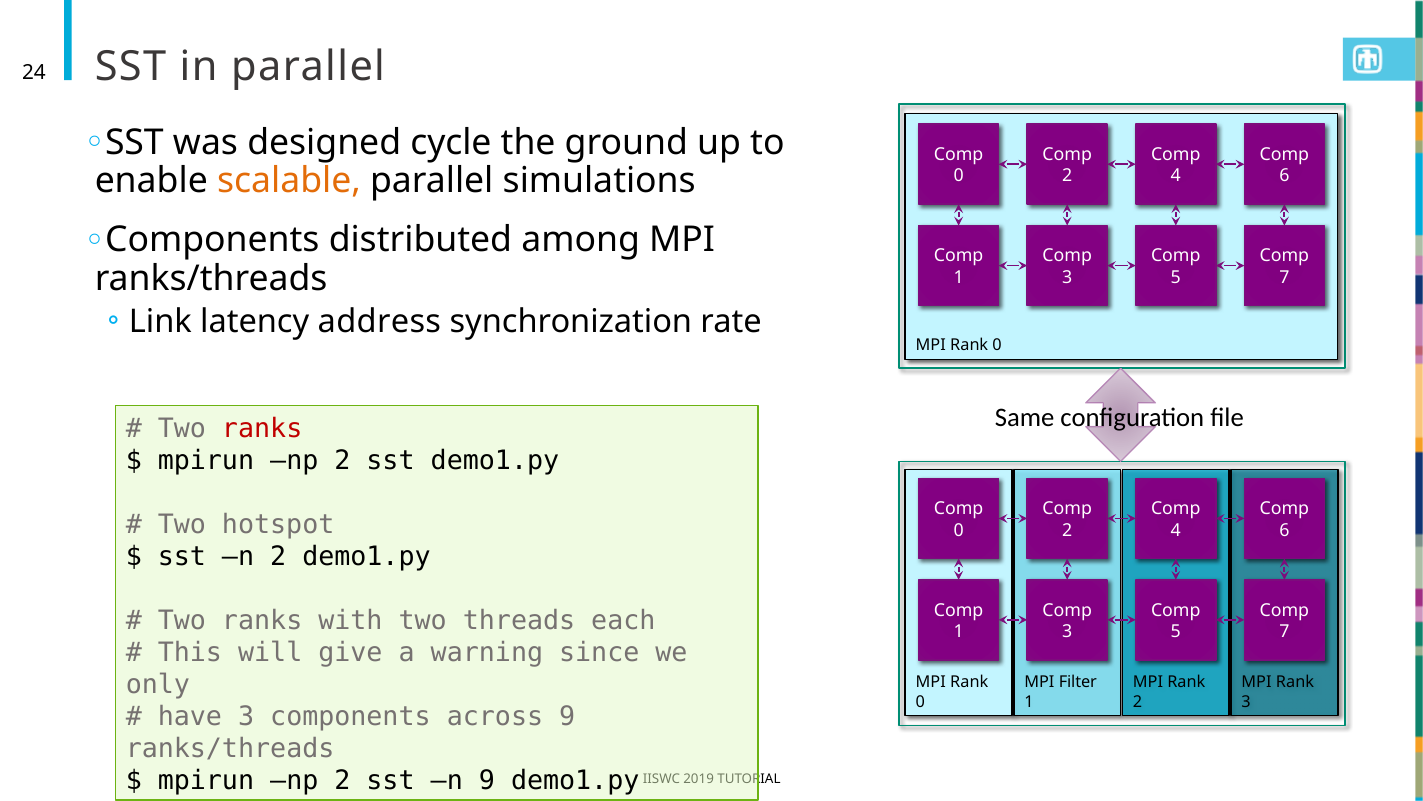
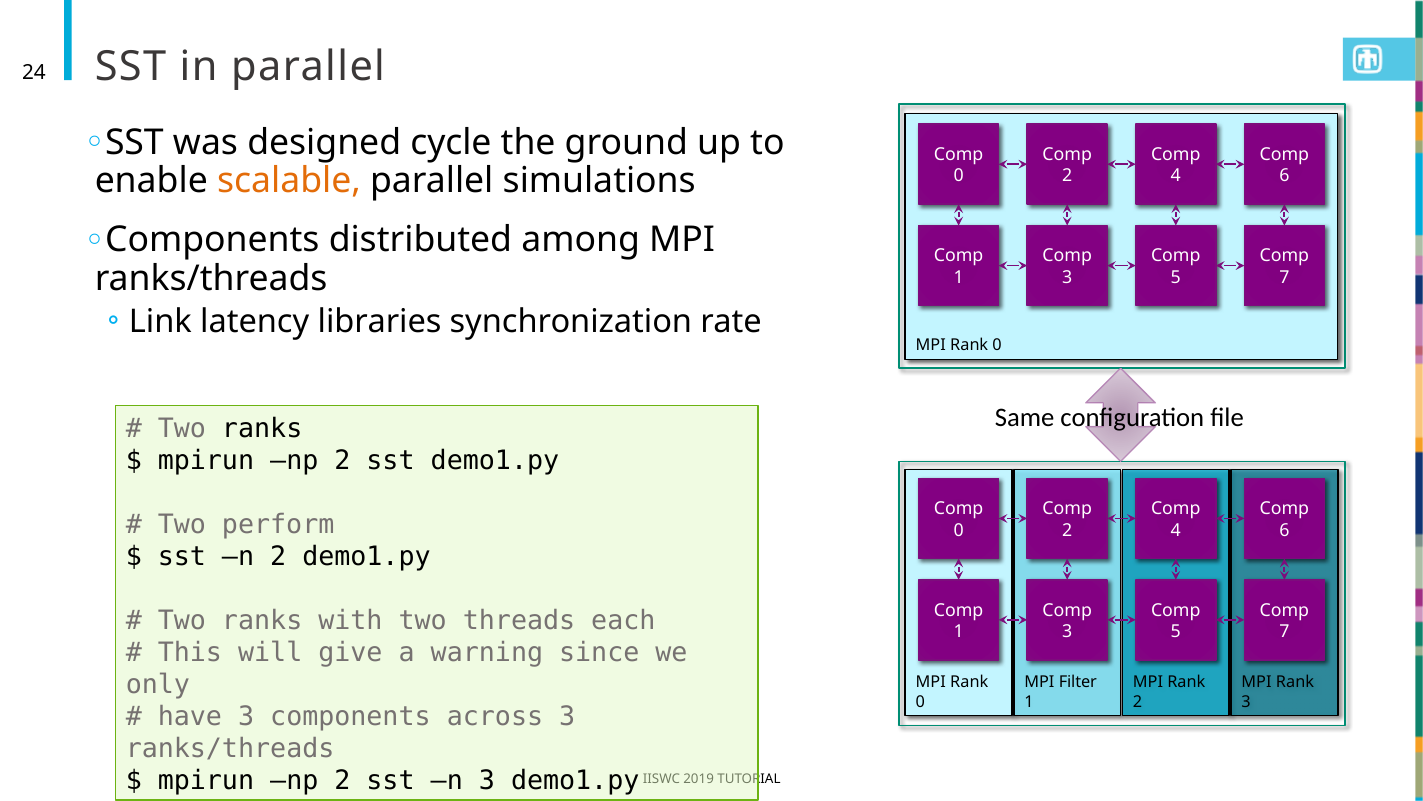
address: address -> libraries (380, 321)
ranks colour: red -> black (262, 428)
hotspot: hotspot -> perform (278, 524)
across 9: 9 -> 3 (567, 716)
n 9: 9 -> 3 (487, 780)
